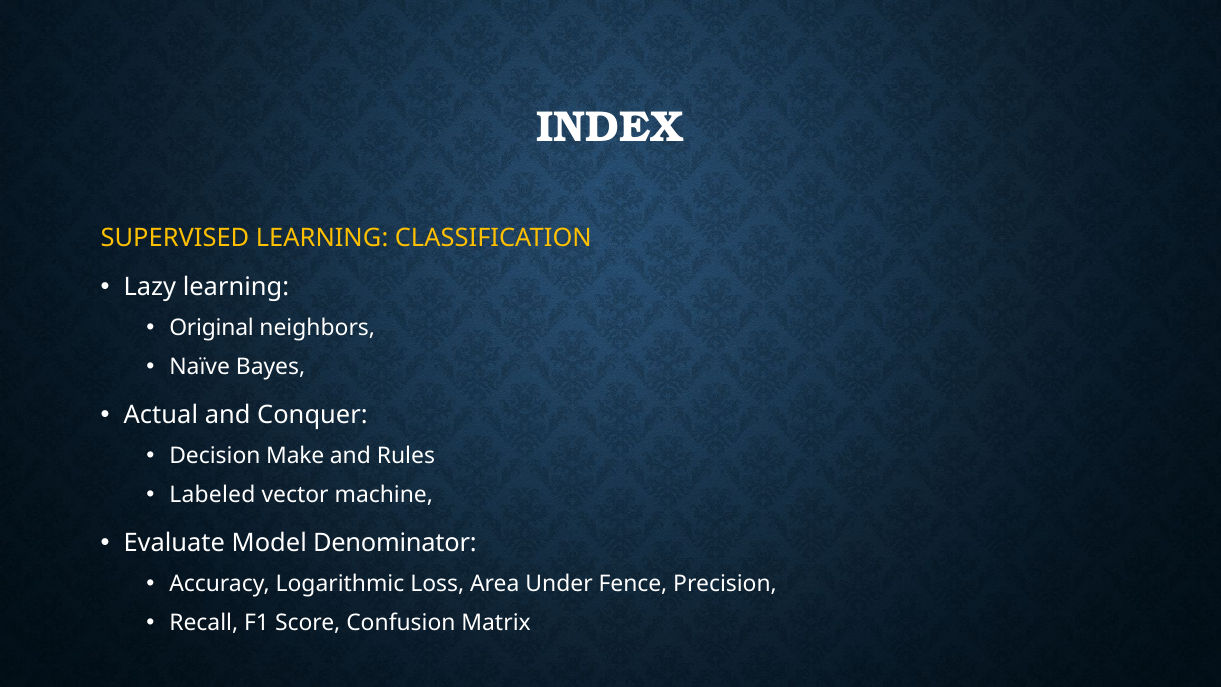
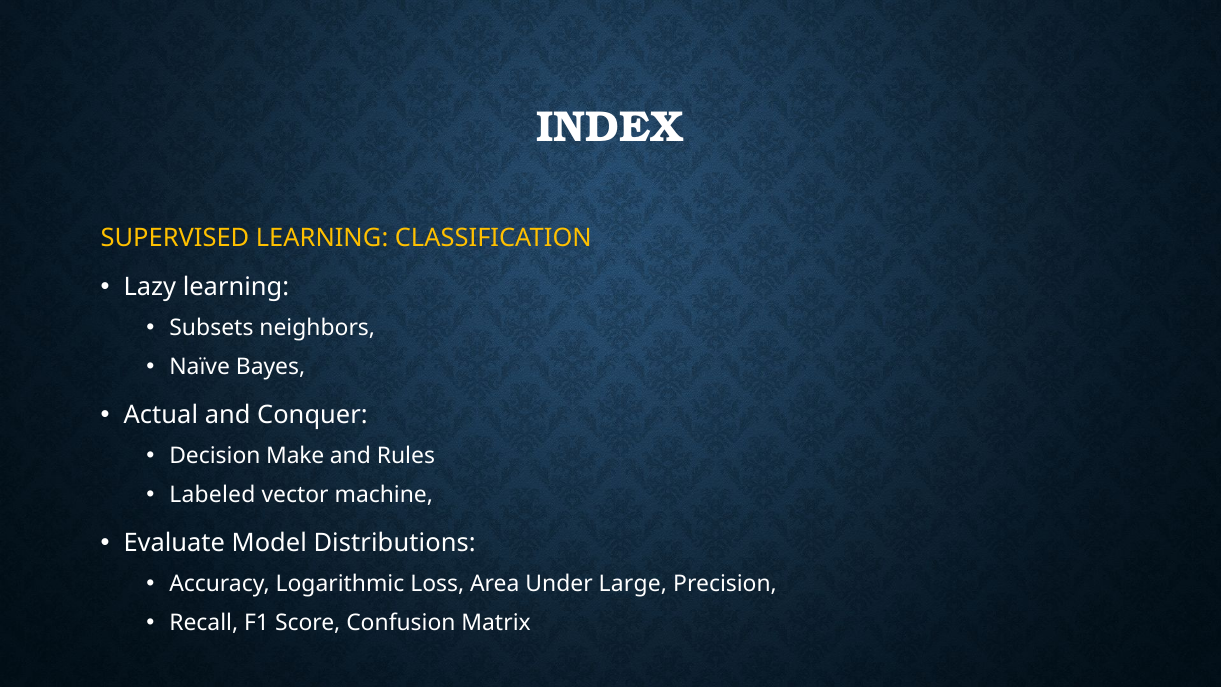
Original: Original -> Subsets (211, 328)
Denominator: Denominator -> Distributions (395, 543)
Fence: Fence -> Large (633, 584)
